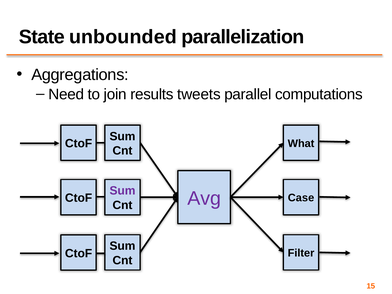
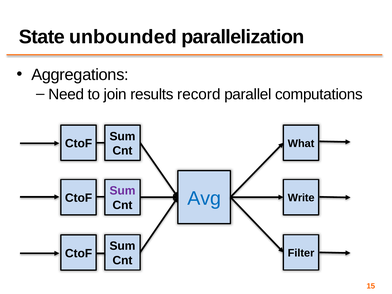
tweets: tweets -> record (199, 94)
Avg colour: purple -> blue (204, 199)
Case: Case -> Write (301, 198)
